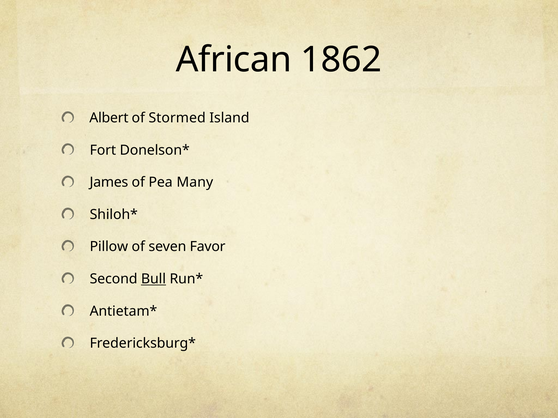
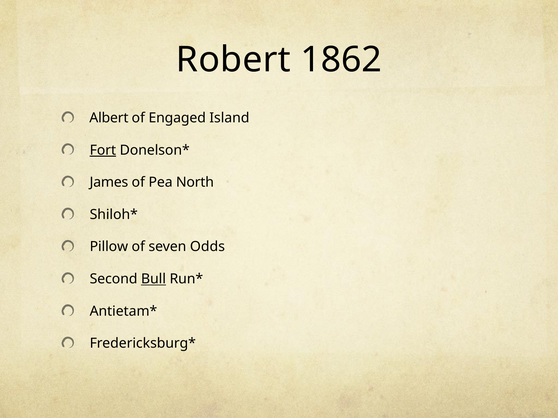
African: African -> Robert (233, 60)
Stormed: Stormed -> Engaged (177, 118)
Fort underline: none -> present (103, 150)
Many: Many -> North (195, 183)
Favor: Favor -> Odds (207, 247)
